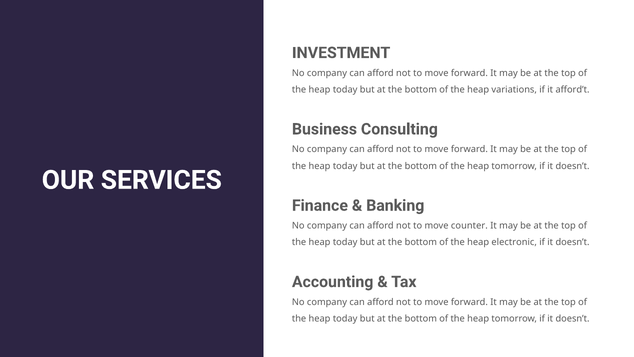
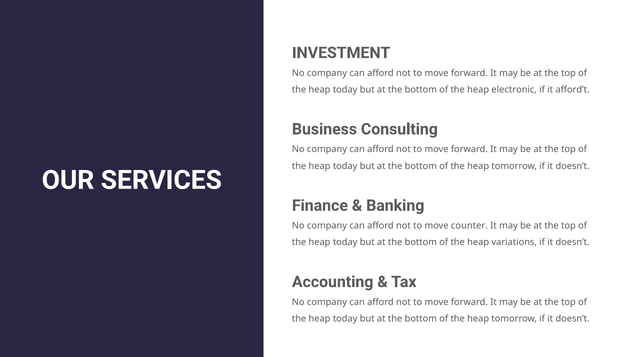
variations: variations -> electronic (514, 90)
electronic: electronic -> variations (514, 242)
